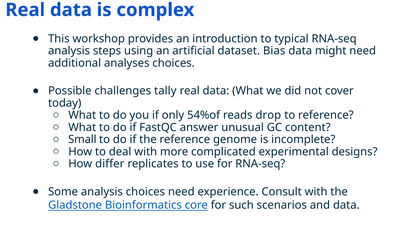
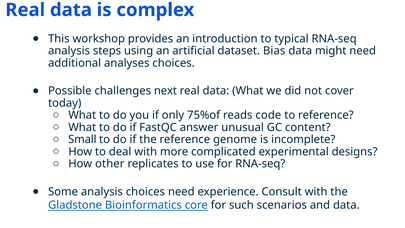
tally: tally -> next (165, 91)
54%of: 54%of -> 75%of (204, 115)
drop: drop -> code (268, 115)
differ: differ -> other (110, 164)
